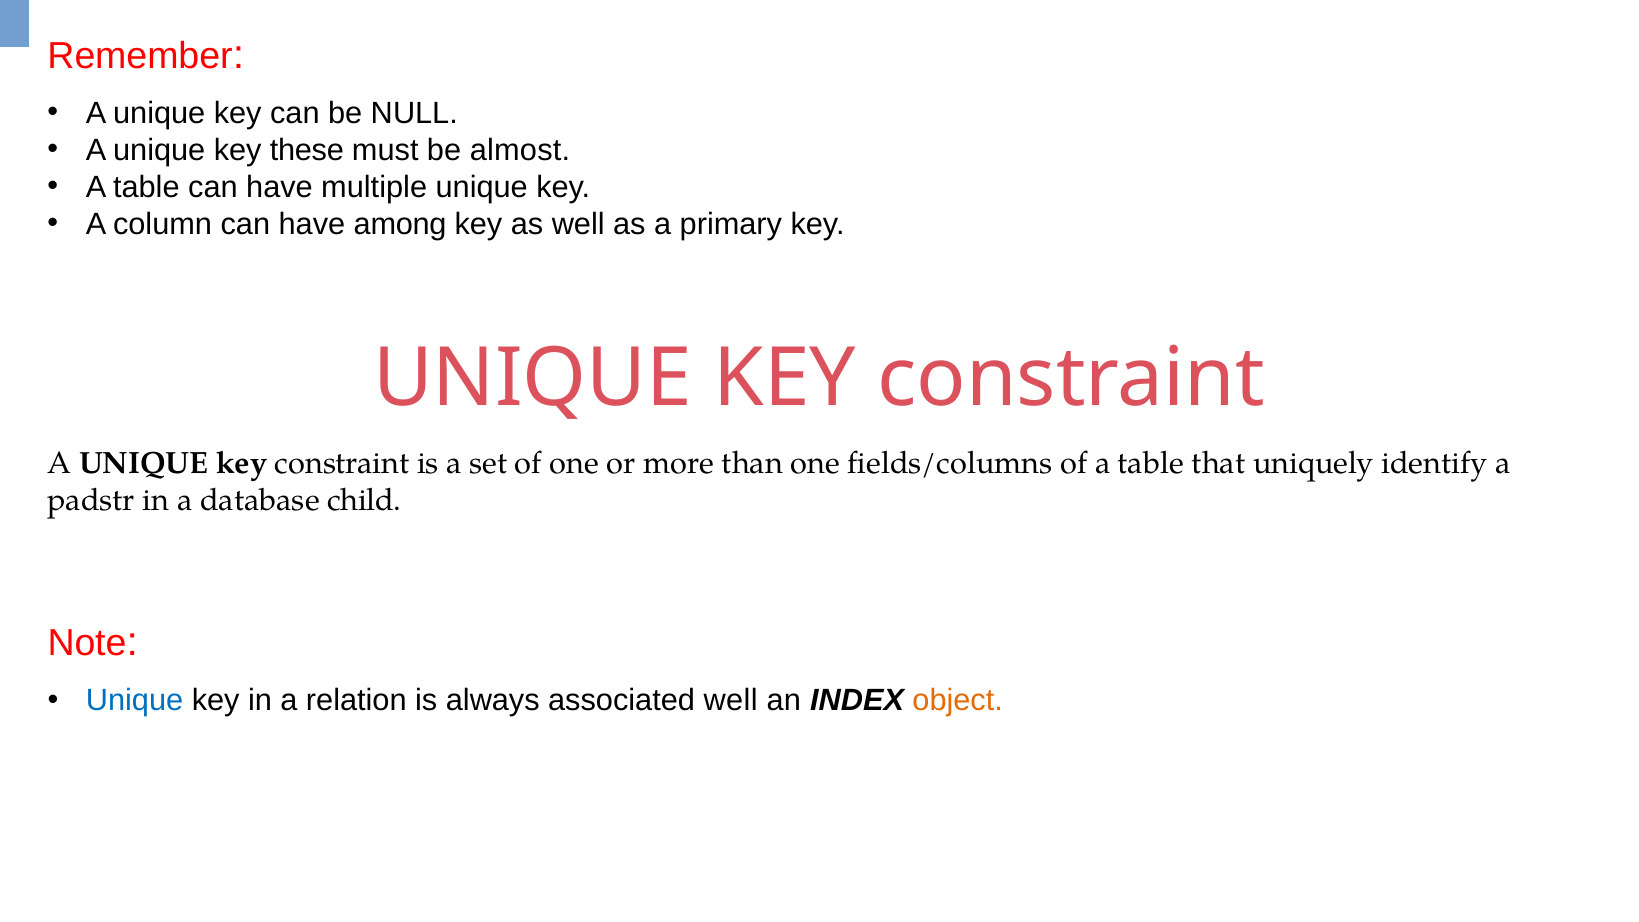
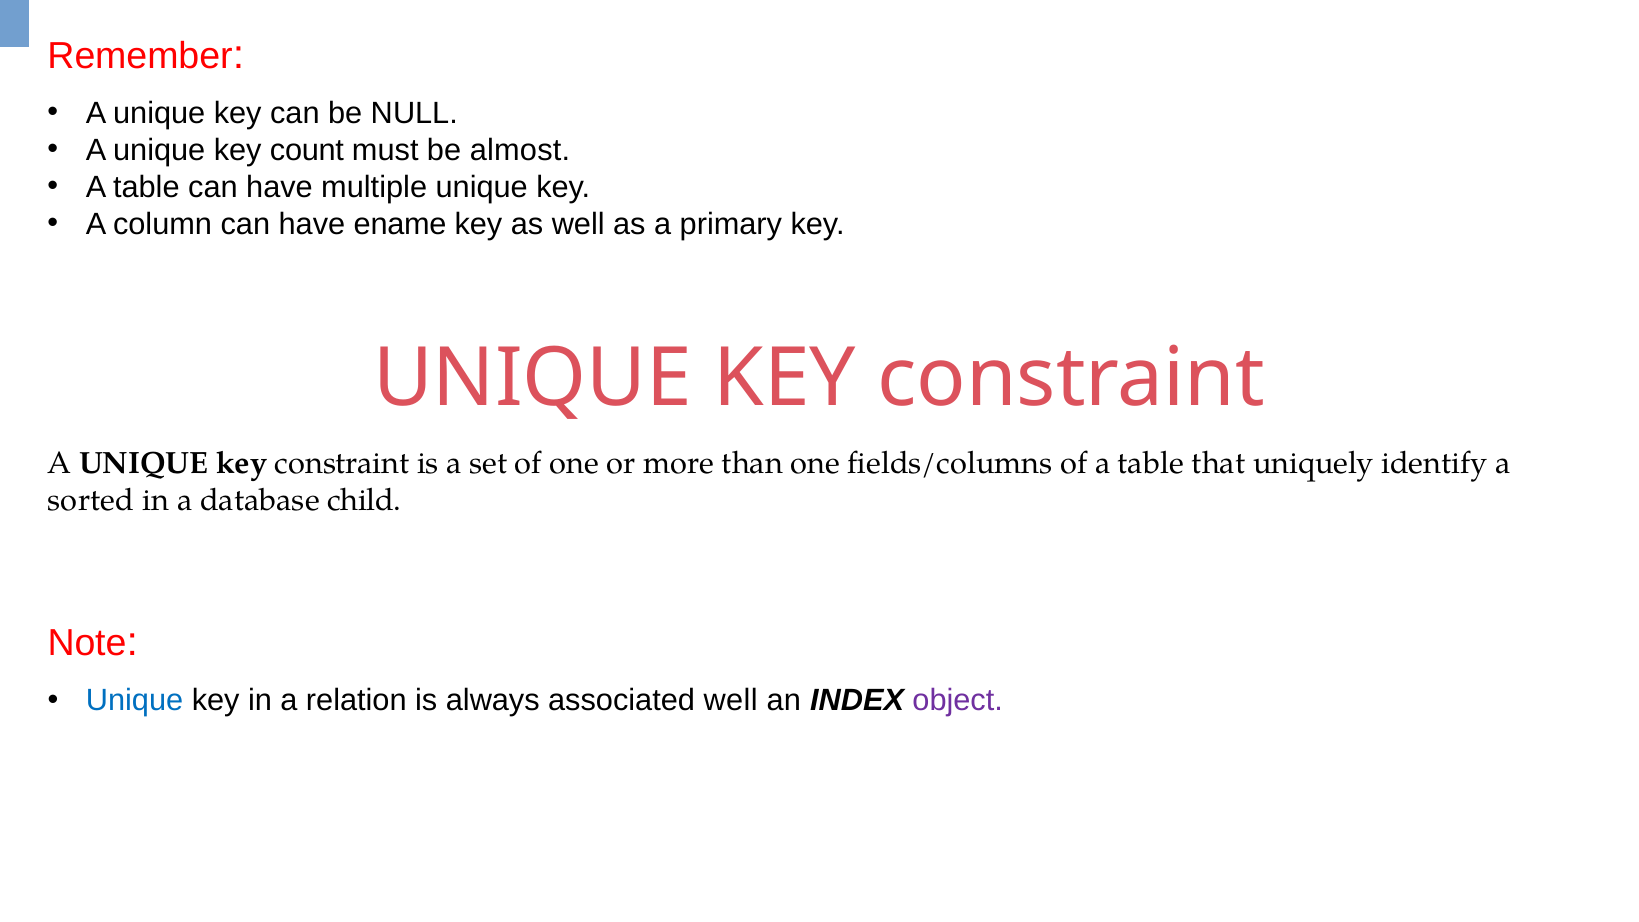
these: these -> count (307, 150)
among: among -> ename (400, 224)
padstr: padstr -> sorted (91, 500)
object colour: orange -> purple (958, 701)
